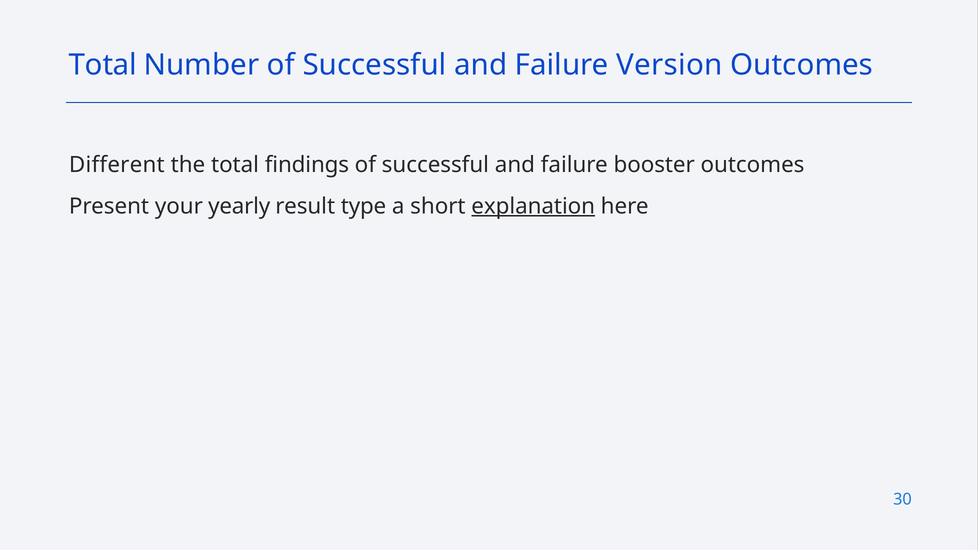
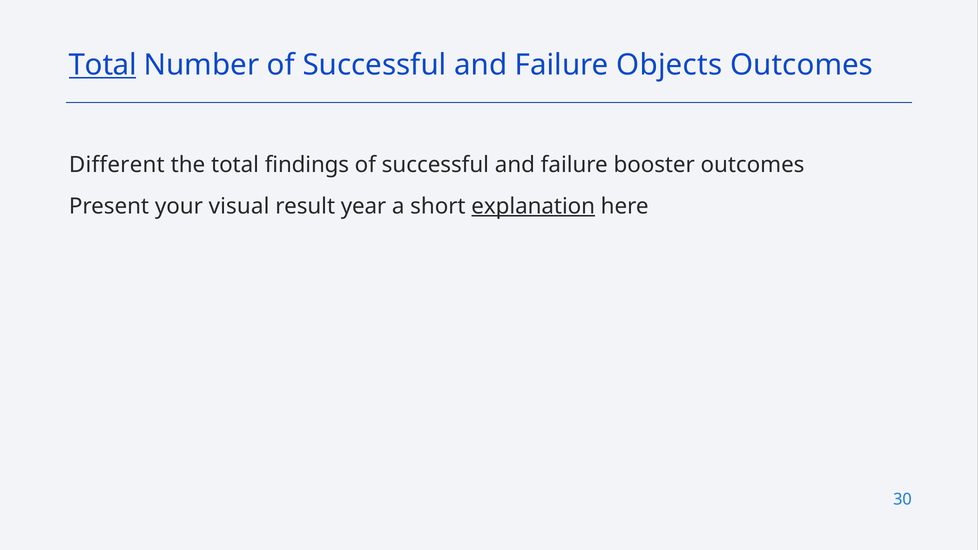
Total underline: none -> present (103, 65)
Version: Version -> Objects (669, 65)
yearly: yearly -> visual (239, 206)
type: type -> year (364, 206)
